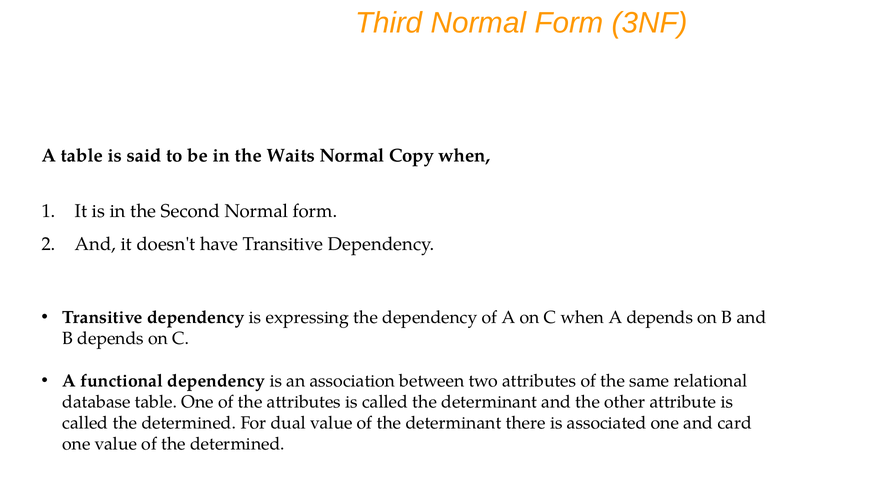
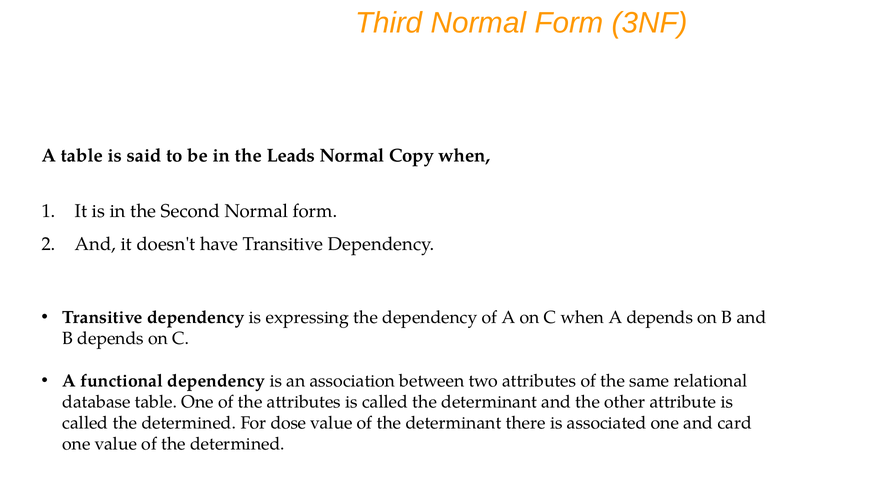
Waits: Waits -> Leads (291, 155)
dual: dual -> dose (288, 423)
